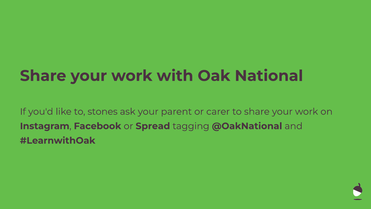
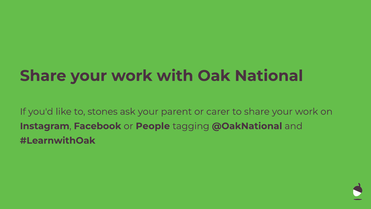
Spread: Spread -> People (153, 126)
